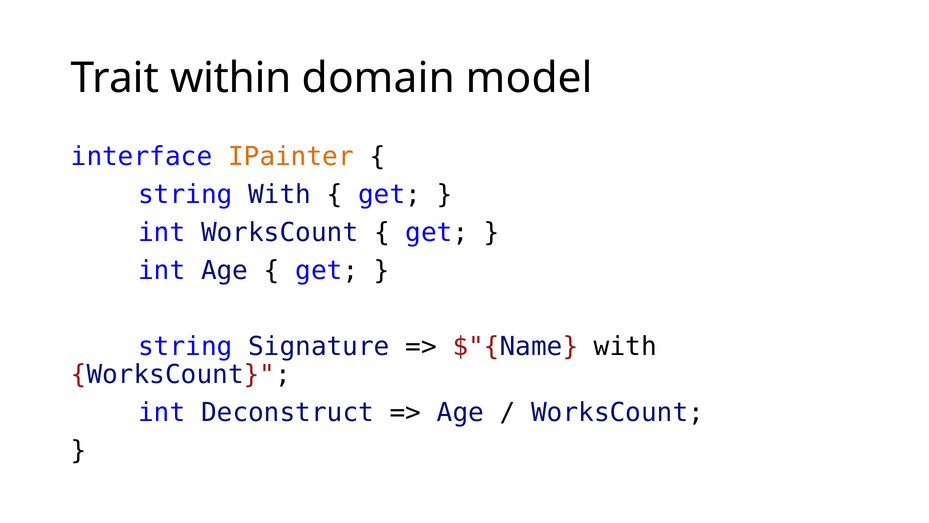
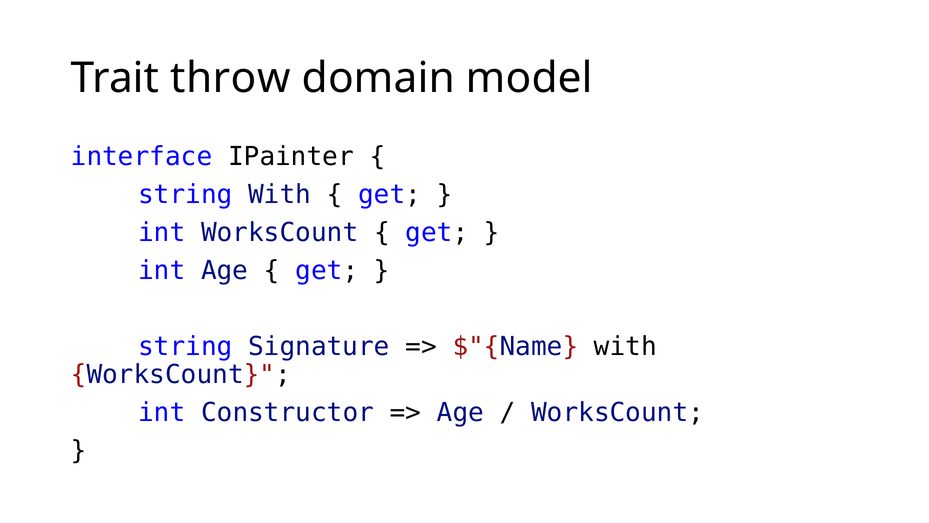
within: within -> throw (230, 78)
IPainter colour: orange -> black (291, 157)
Deconstruct: Deconstruct -> Constructor (288, 412)
